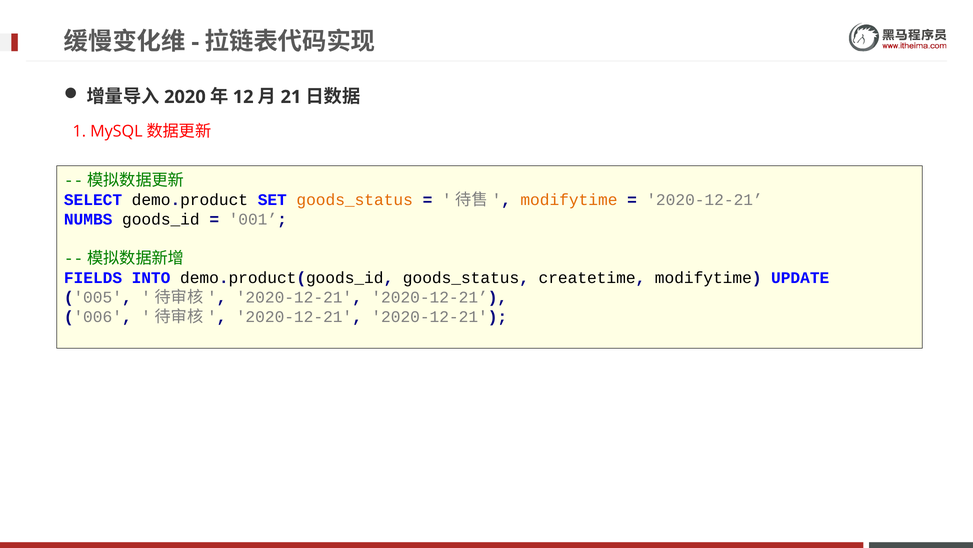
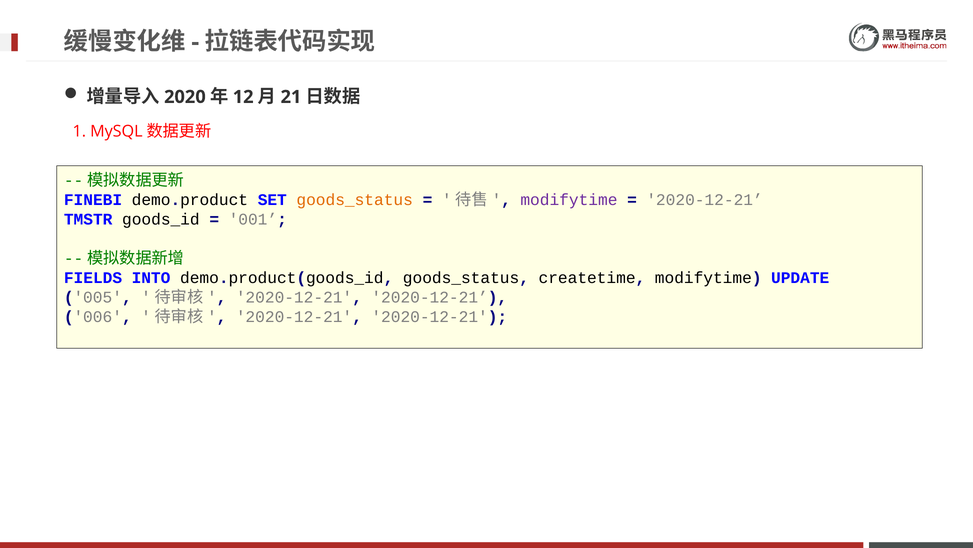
SELECT: SELECT -> FINEBI (93, 200)
modifytime colour: orange -> purple (569, 200)
NUMBS: NUMBS -> TMSTR (88, 219)
